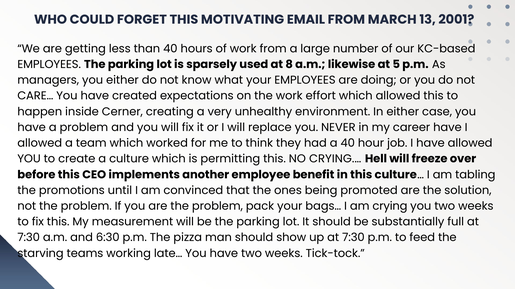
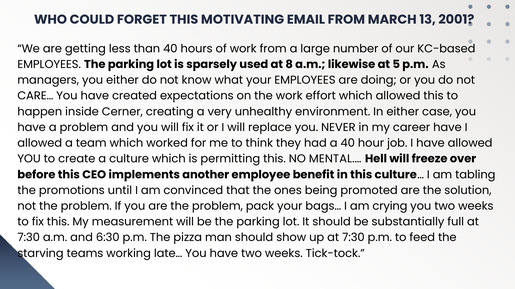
CRYING.…: CRYING.… -> MENTAL.… (335, 159)
